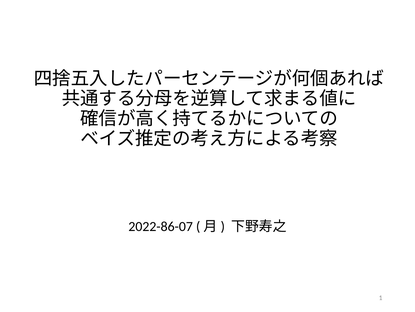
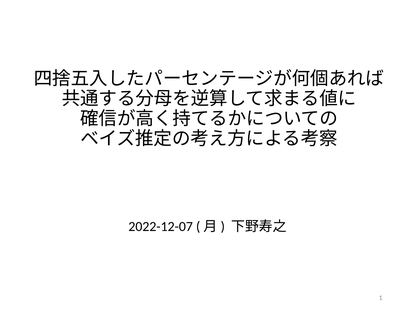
2022-86-07: 2022-86-07 -> 2022-12-07 (161, 226)
